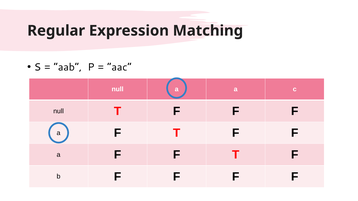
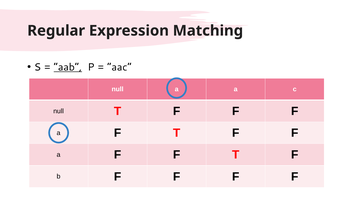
aab underline: none -> present (68, 67)
